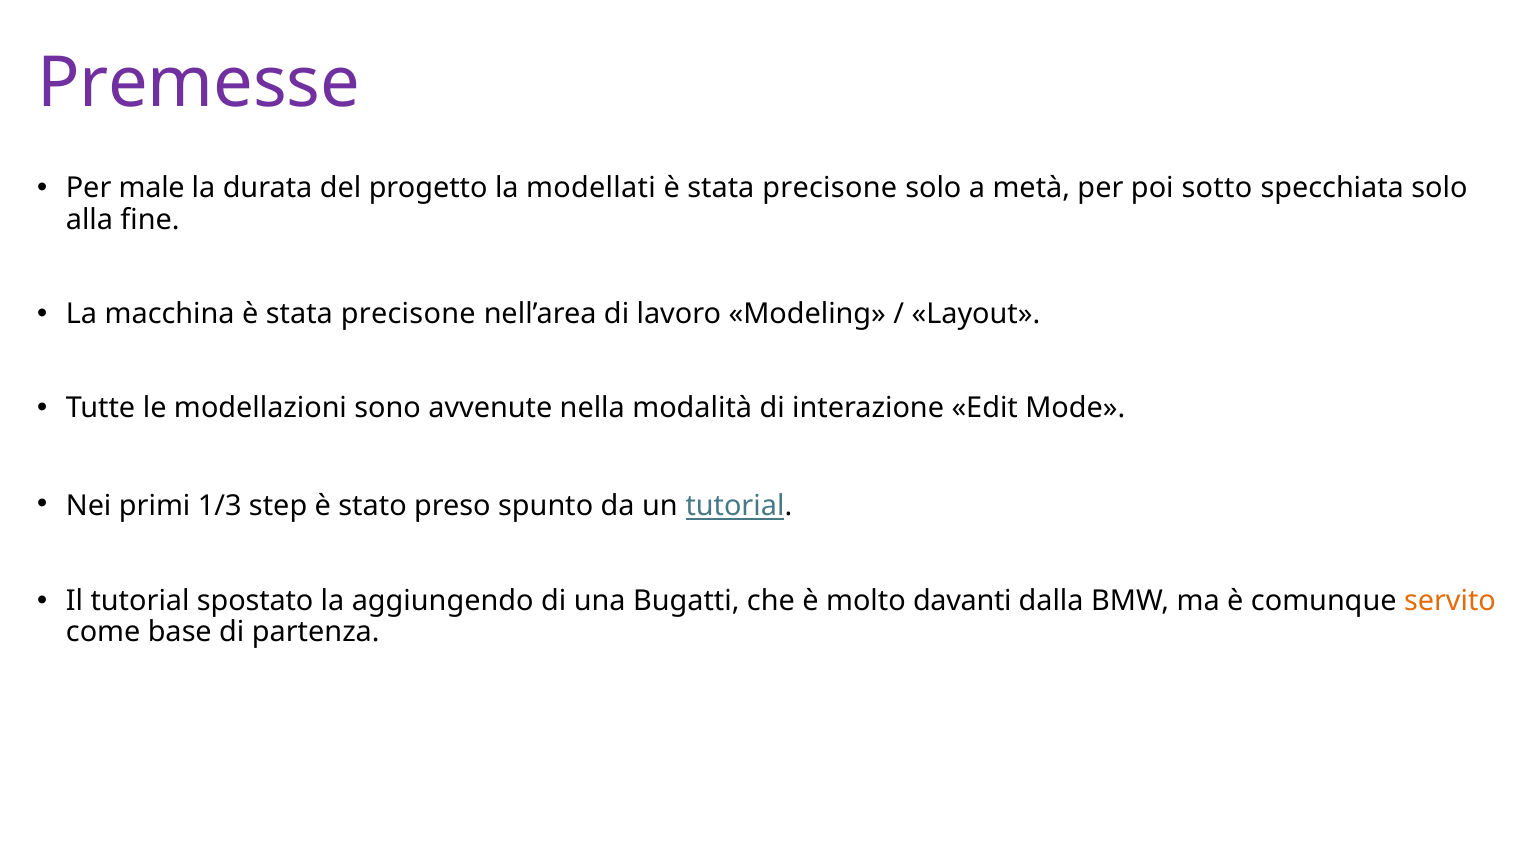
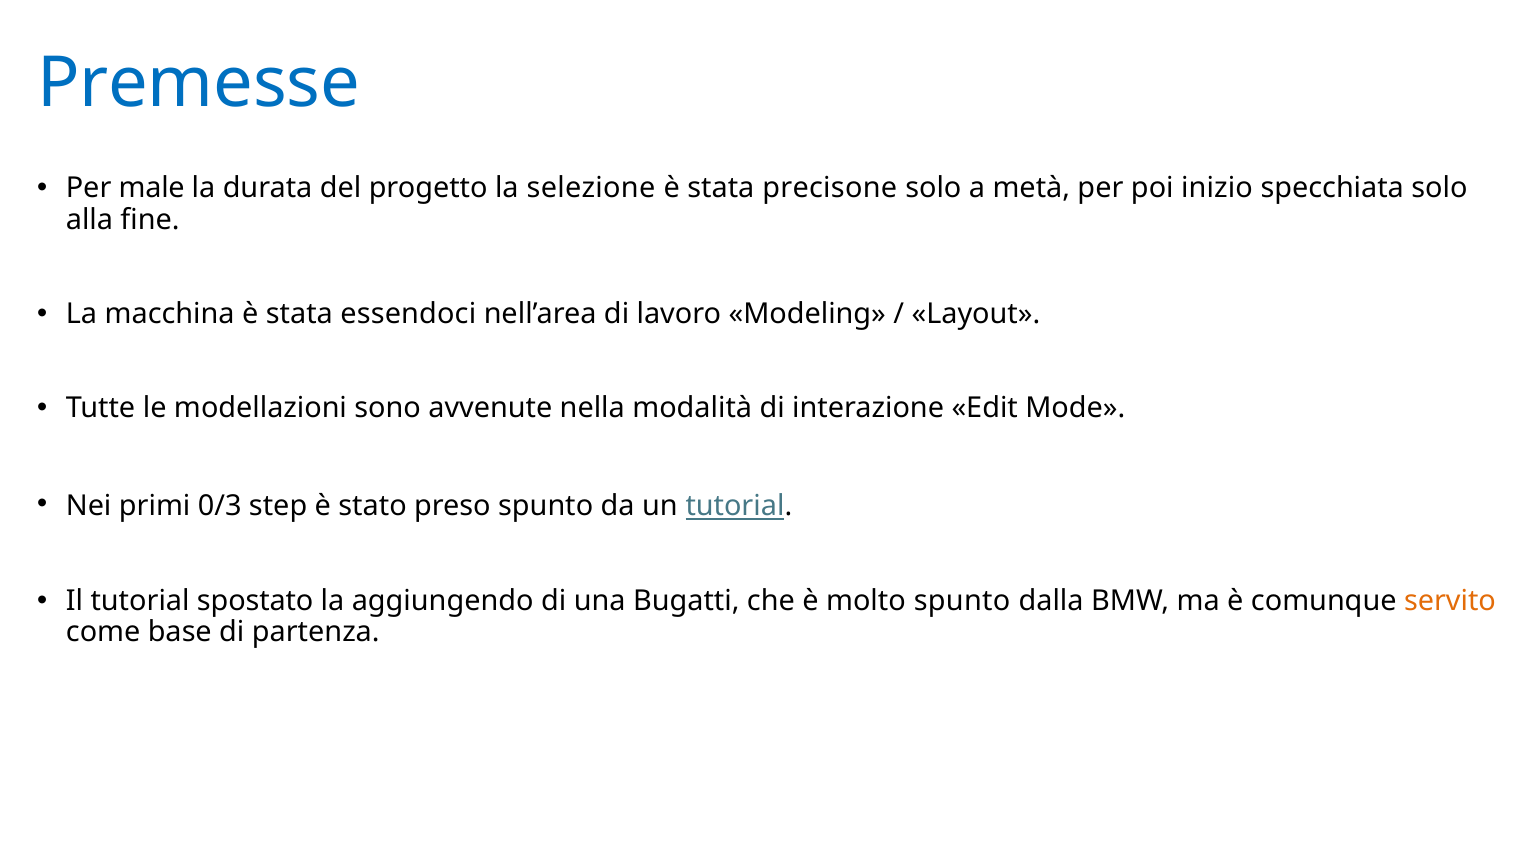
Premesse colour: purple -> blue (199, 83)
modellati: modellati -> selezione (591, 188)
sotto: sotto -> inizio (1217, 188)
macchina è stata precisone: precisone -> essendoci (408, 314)
1/3: 1/3 -> 0/3 (220, 506)
molto davanti: davanti -> spunto (962, 601)
